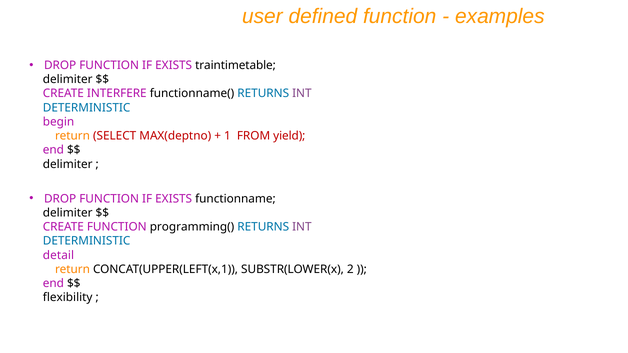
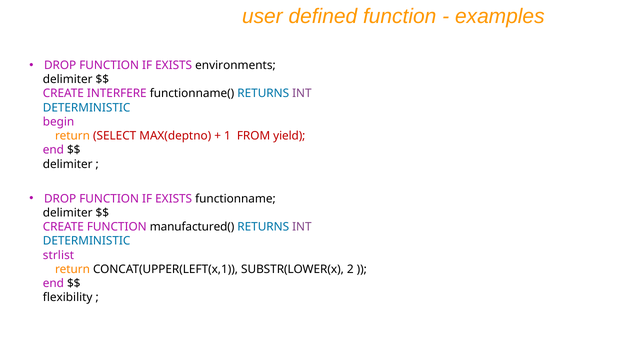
traintimetable: traintimetable -> environments (235, 65)
programming(: programming( -> manufactured( (192, 227)
detail: detail -> strlist (58, 255)
